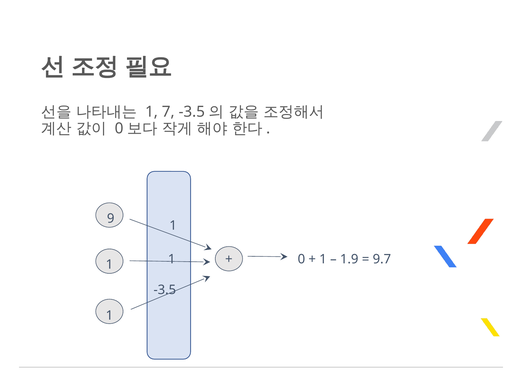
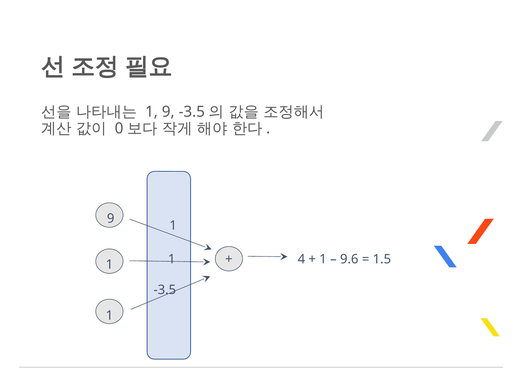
1 7: 7 -> 9 (168, 112)
0: 0 -> 4 (301, 259)
1.9: 1.9 -> 9.6 (349, 259)
9.7: 9.7 -> 1.5 (382, 259)
